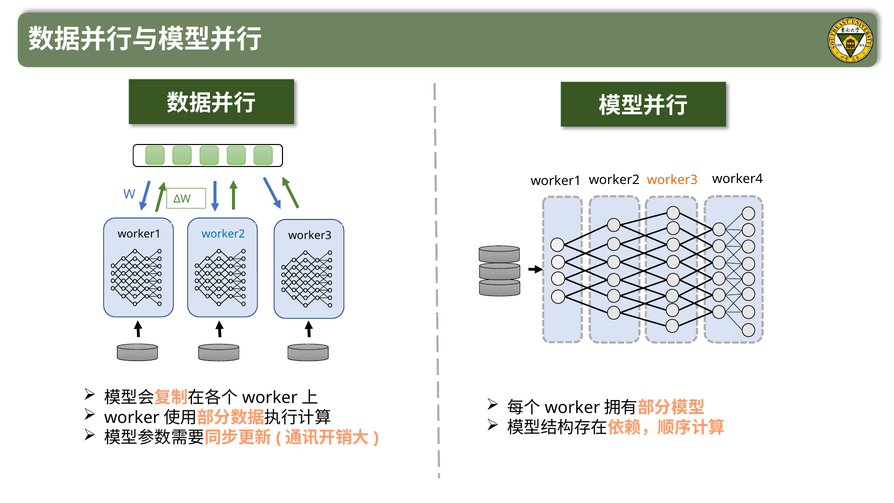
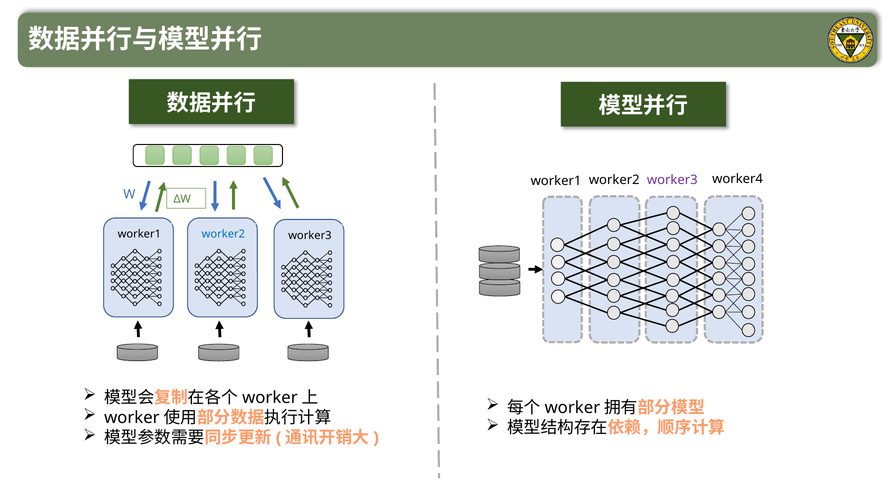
worker3 colour: orange -> purple (672, 180)
